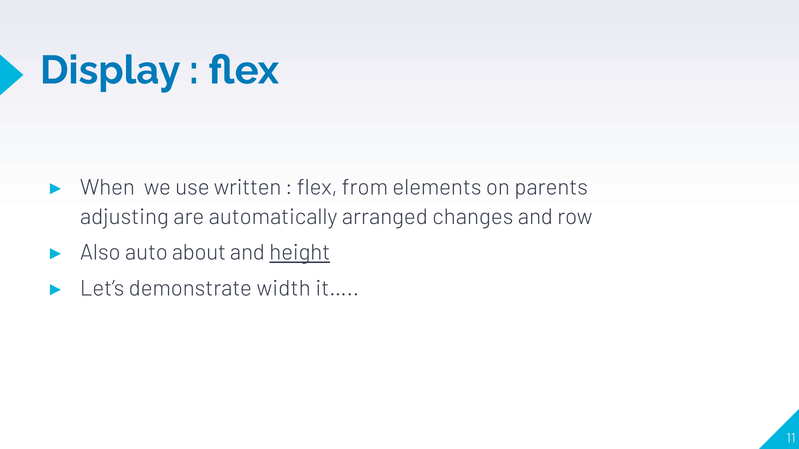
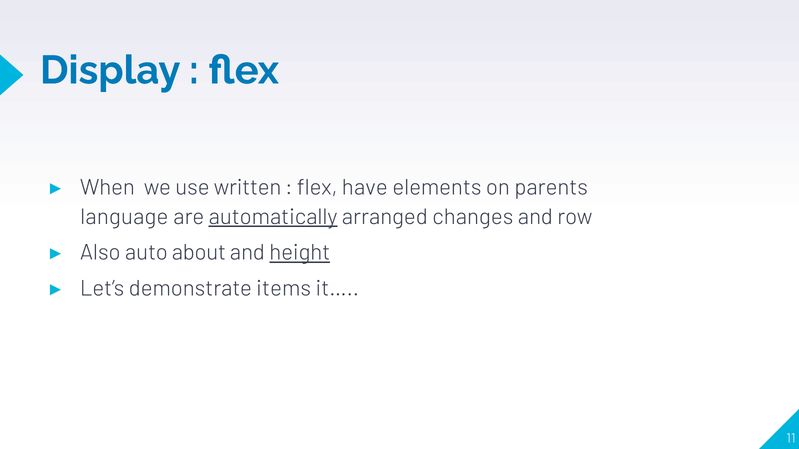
from: from -> have (365, 188)
adjusting: adjusting -> language (124, 217)
automatically underline: none -> present (273, 217)
width: width -> items (284, 289)
